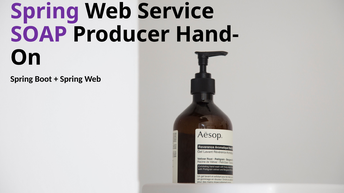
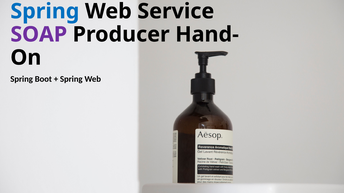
Spring colour: purple -> blue (45, 11)
